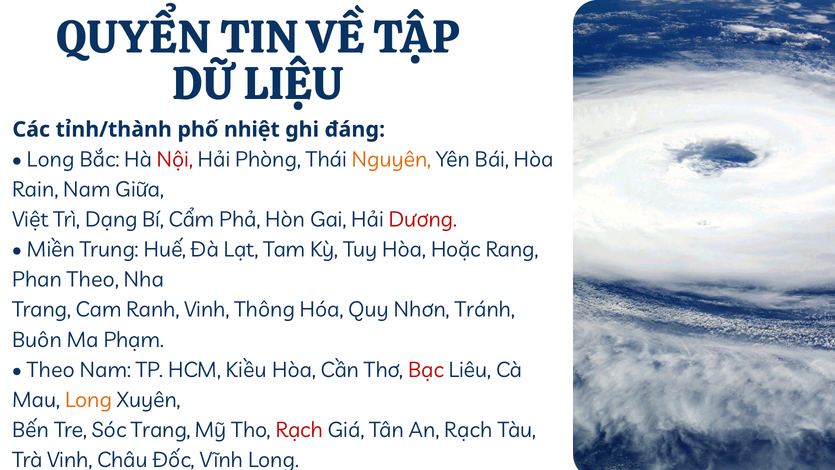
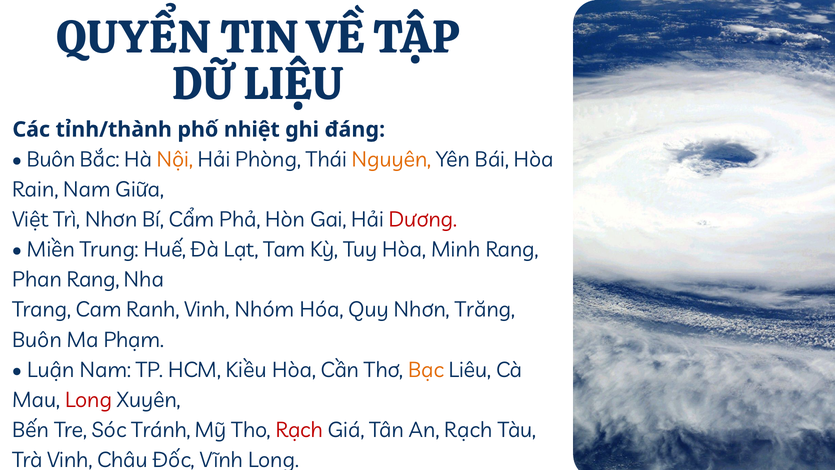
Long: Long -> Buôn (51, 160)
Nội colour: red -> orange (175, 160)
Trì Dạng: Dạng -> Nhơn (111, 220)
Hoặc: Hoặc -> Minh (456, 250)
Phan Theo: Theo -> Rang (93, 280)
Thông: Thông -> Nhóm (264, 310)
Tránh: Tránh -> Trăng (485, 310)
Theo: Theo -> Luận (51, 370)
Bạc colour: red -> orange (426, 370)
Long colour: orange -> red (89, 400)
Sóc Trang: Trang -> Tránh (161, 430)
